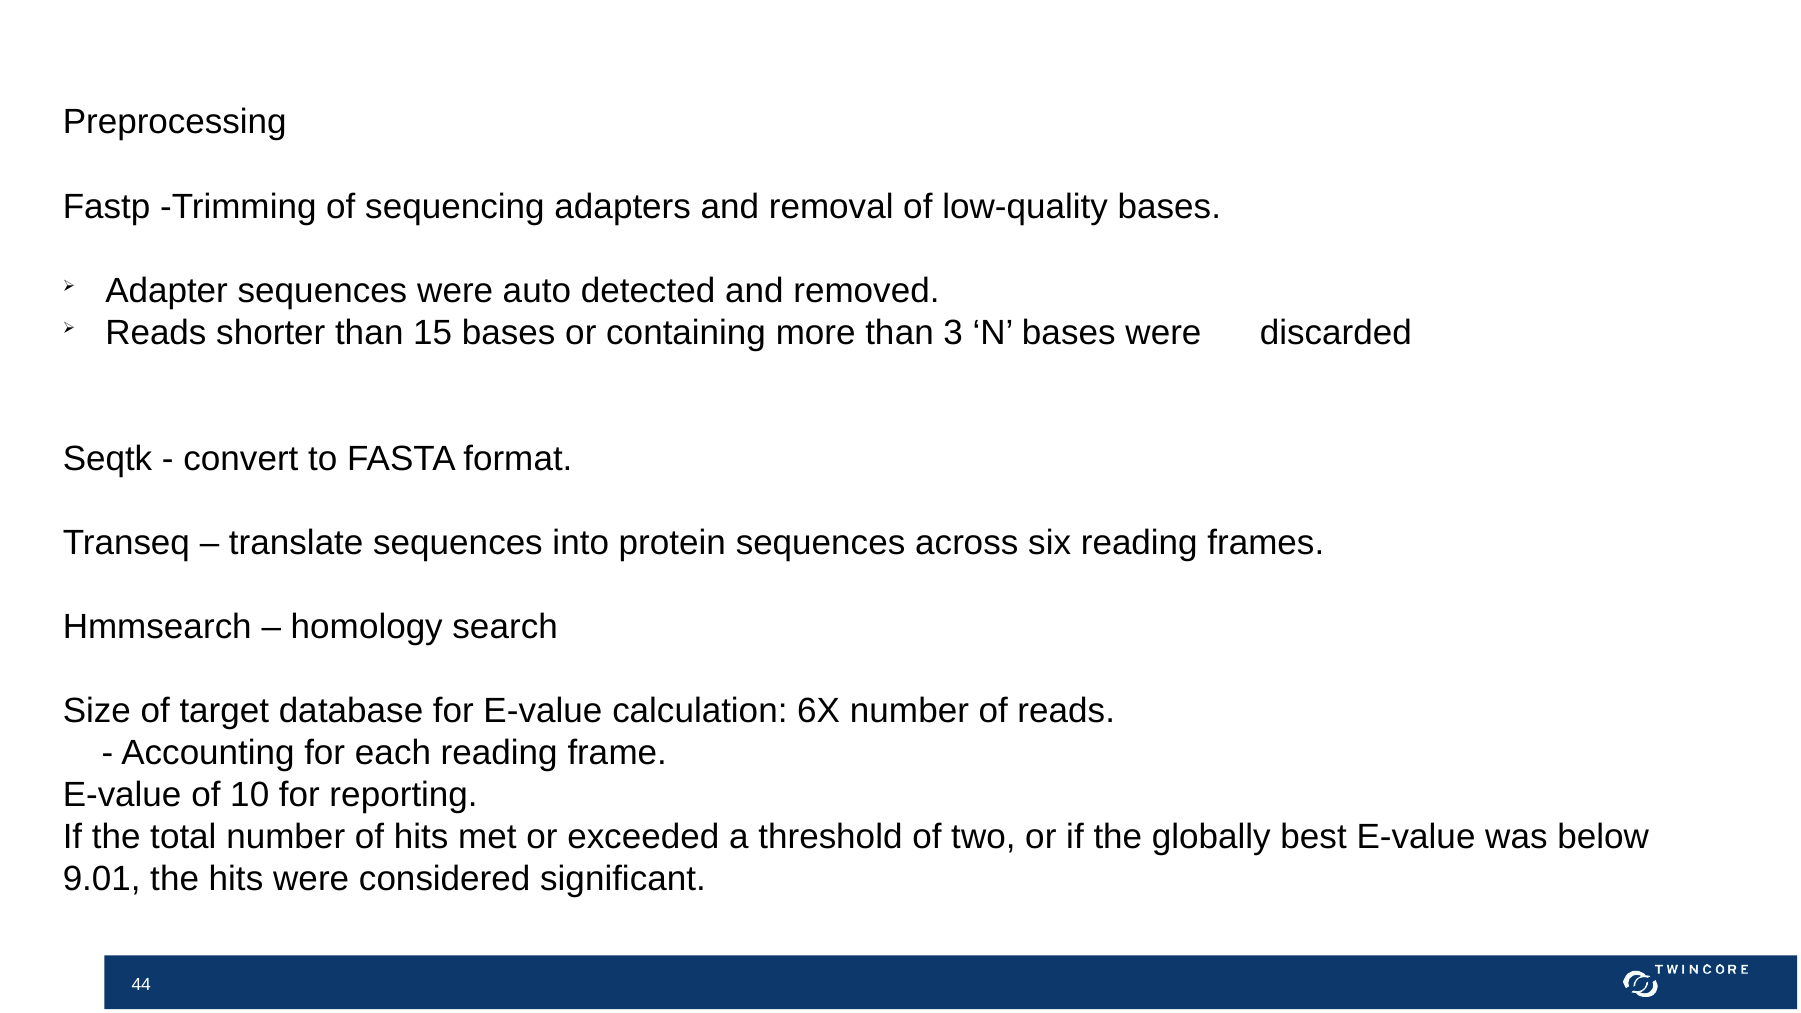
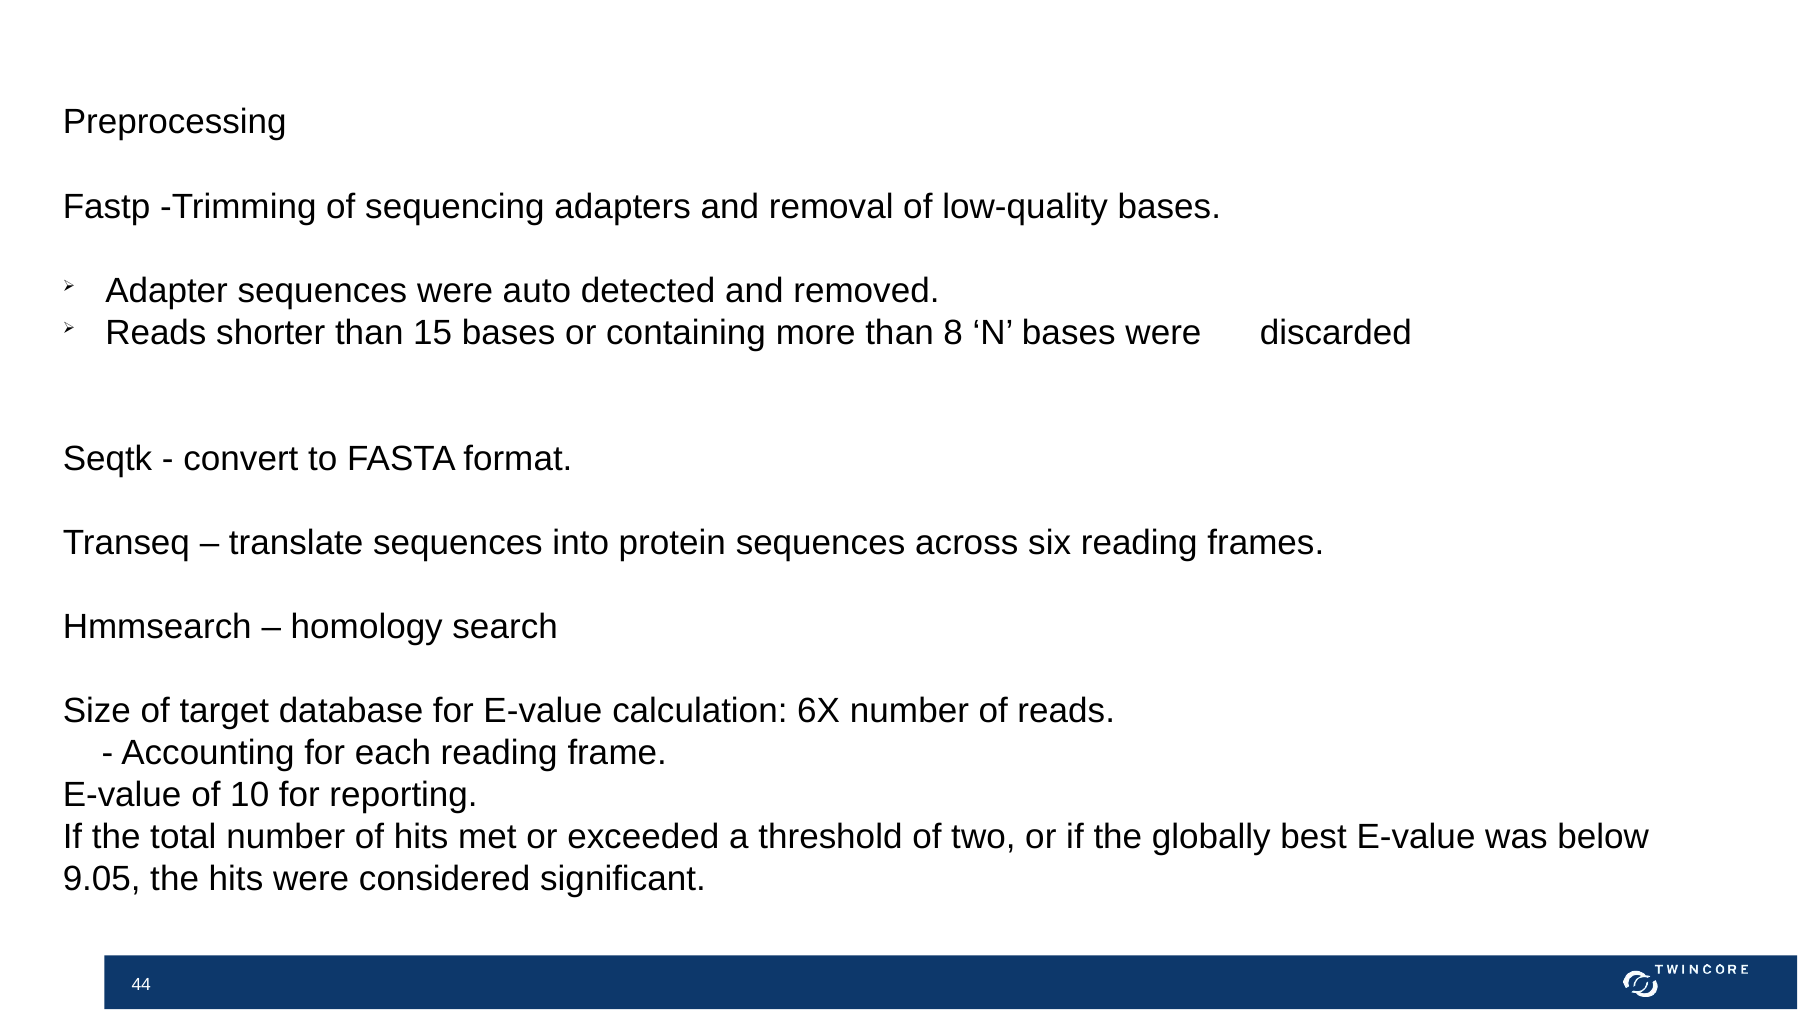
3: 3 -> 8 (953, 333)
9.01: 9.01 -> 9.05 (102, 879)
